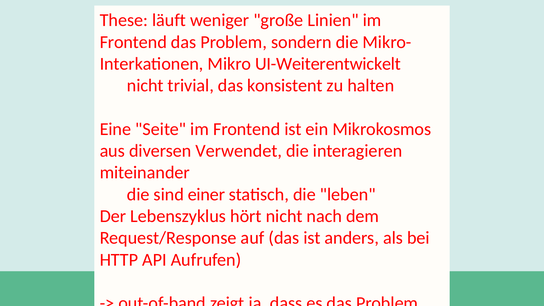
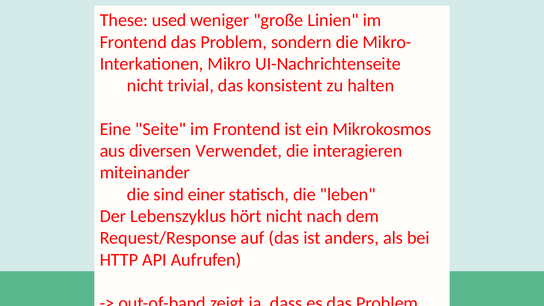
läuft: läuft -> used (169, 20)
UI-Weiterentwickelt: UI-Weiterentwickelt -> UI-Nachrichtenseite (328, 64)
